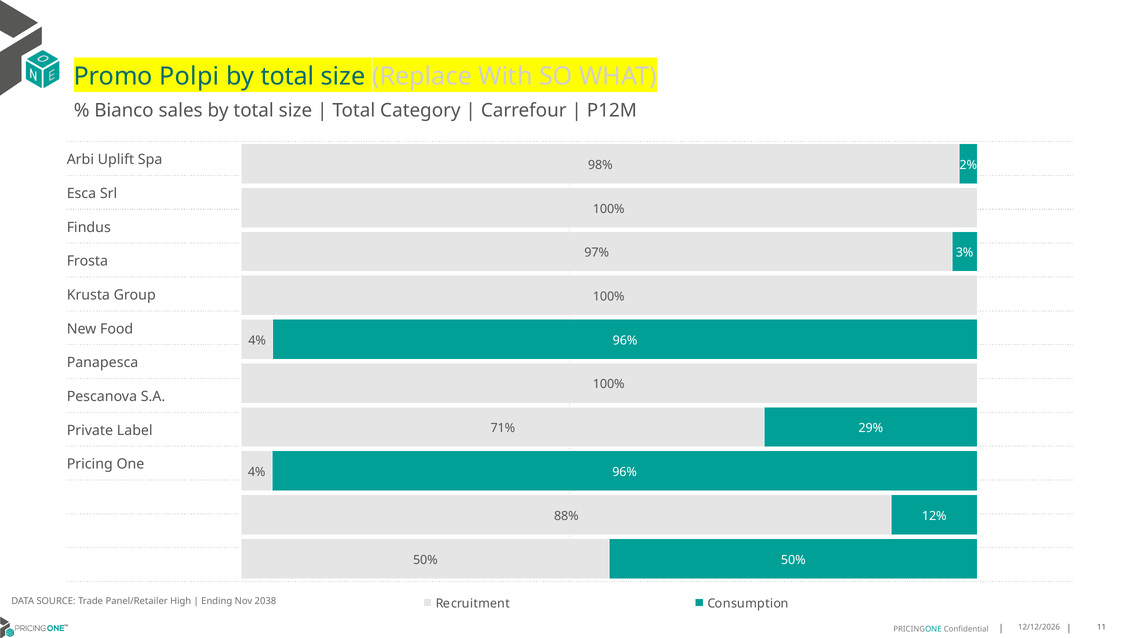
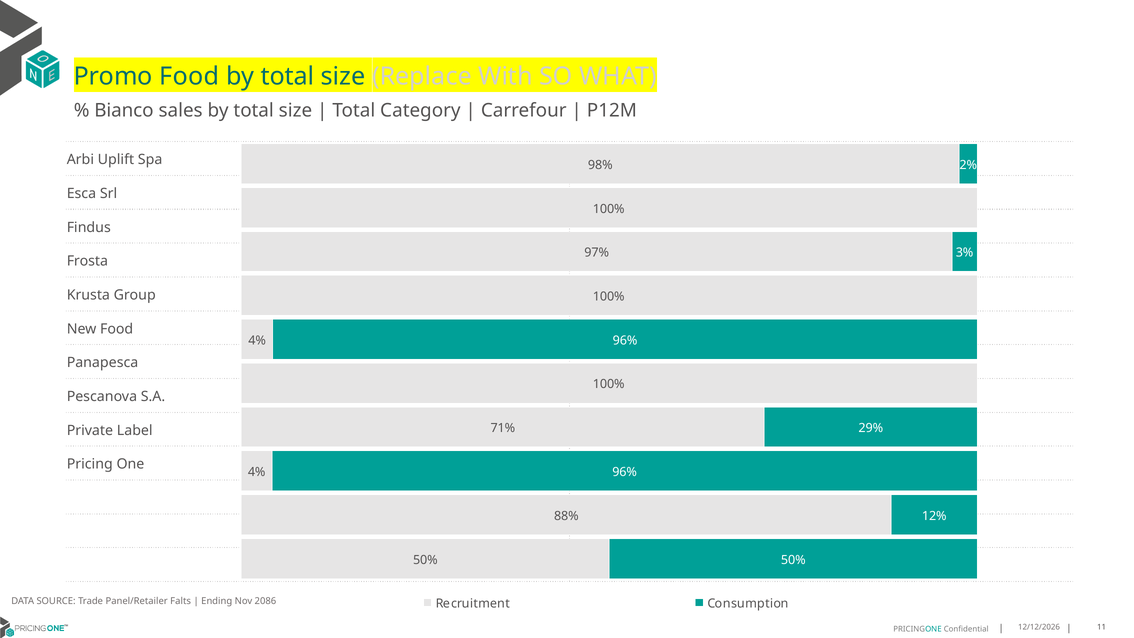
Promo Polpi: Polpi -> Food (189, 76)
High: High -> Falts (181, 601)
2038: 2038 -> 2086 (265, 601)
